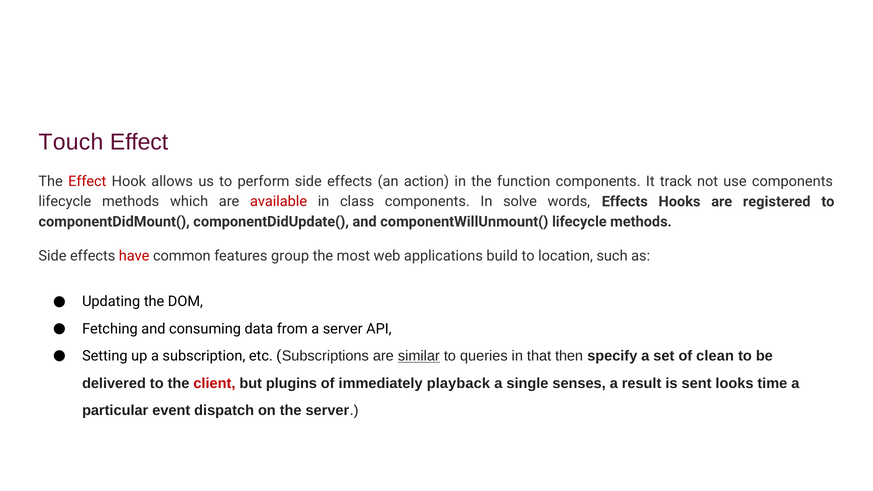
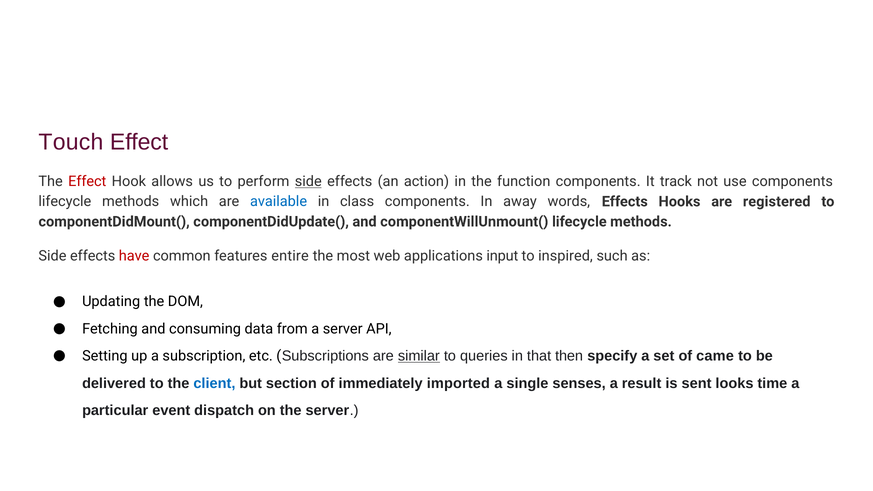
side underline: none -> present (308, 181)
available colour: red -> blue (279, 202)
solve: solve -> away (520, 202)
group: group -> entire (290, 256)
build: build -> input (502, 256)
location: location -> inspired (566, 256)
clean: clean -> came (715, 356)
client colour: red -> blue (214, 383)
plugins: plugins -> section (291, 383)
playback: playback -> imported (458, 383)
